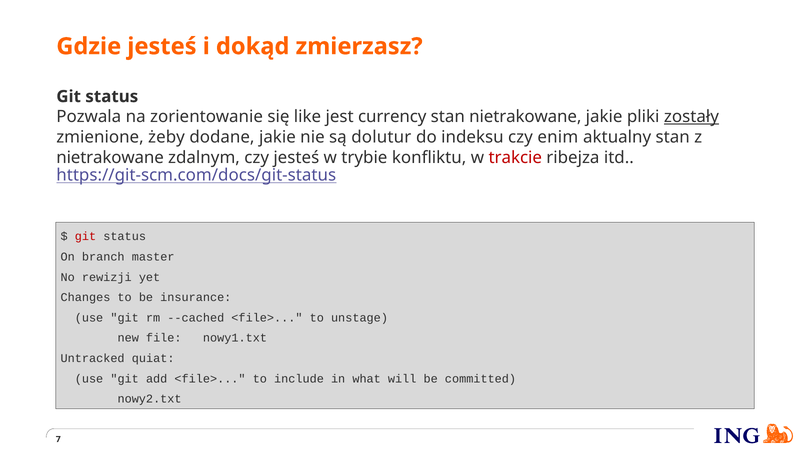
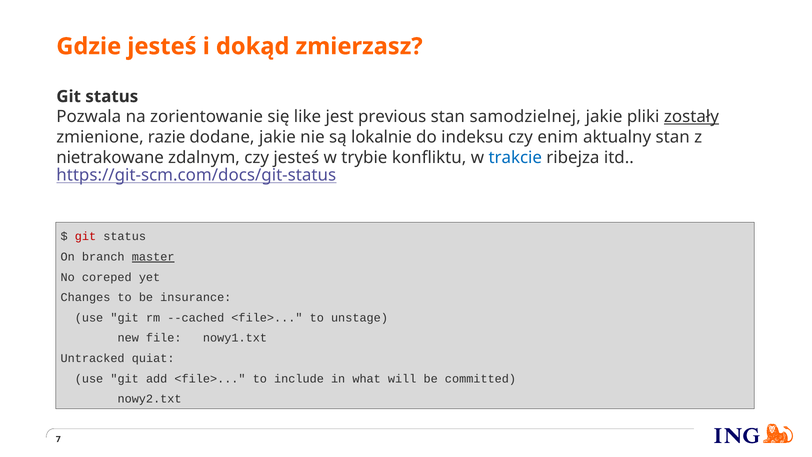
currency: currency -> previous (392, 117)
stan nietrakowane: nietrakowane -> samodzielnej (525, 117)
żeby: żeby -> razie (167, 137)
dolutur: dolutur -> lokalnie (381, 137)
trakcie colour: red -> blue (515, 157)
master underline: none -> present (153, 257)
rewizji: rewizji -> coreped (107, 277)
